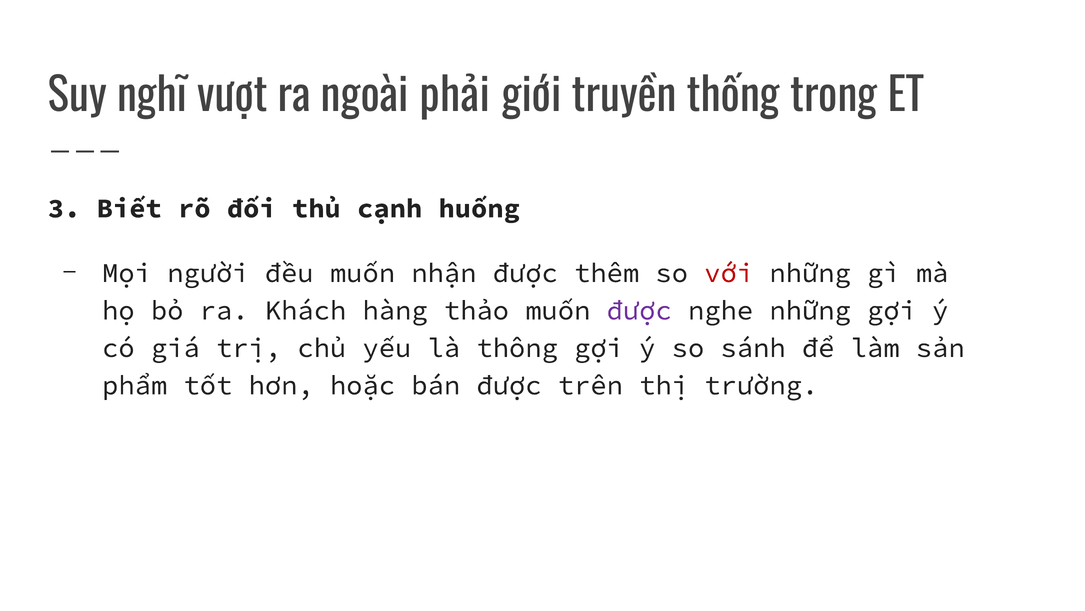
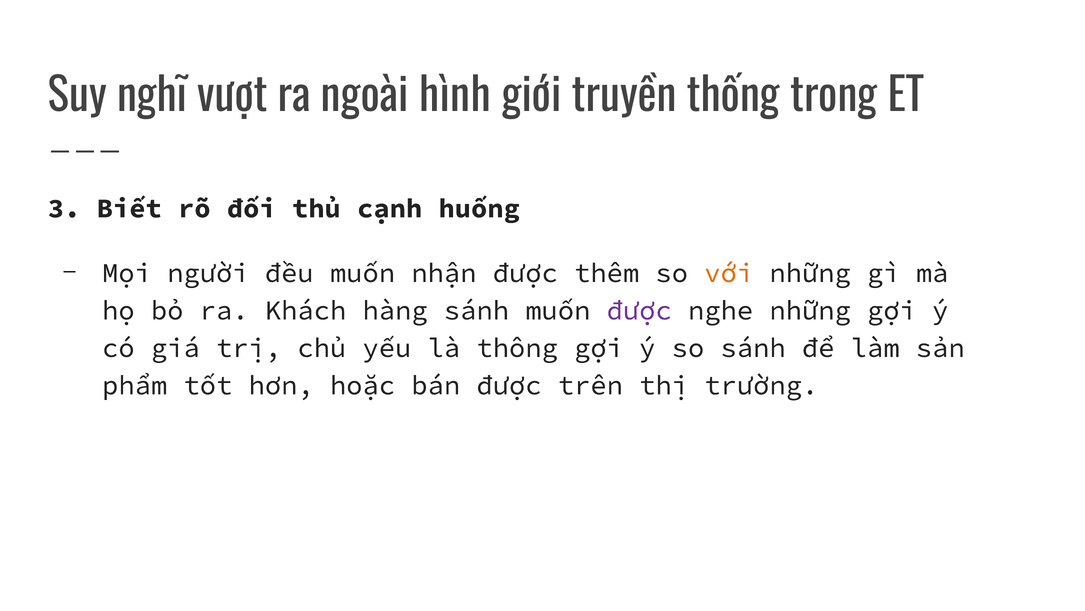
phải: phải -> hình (455, 96)
với colour: red -> orange (729, 273)
hàng thảo: thảo -> sánh (476, 310)
